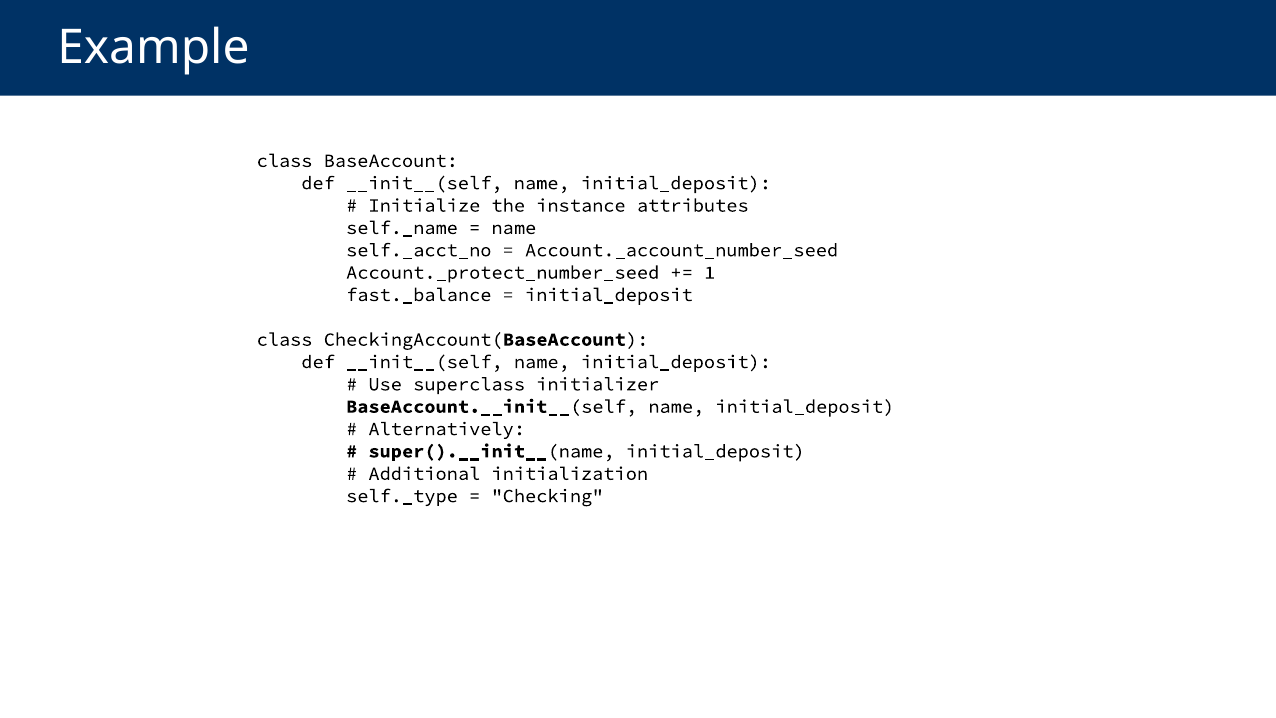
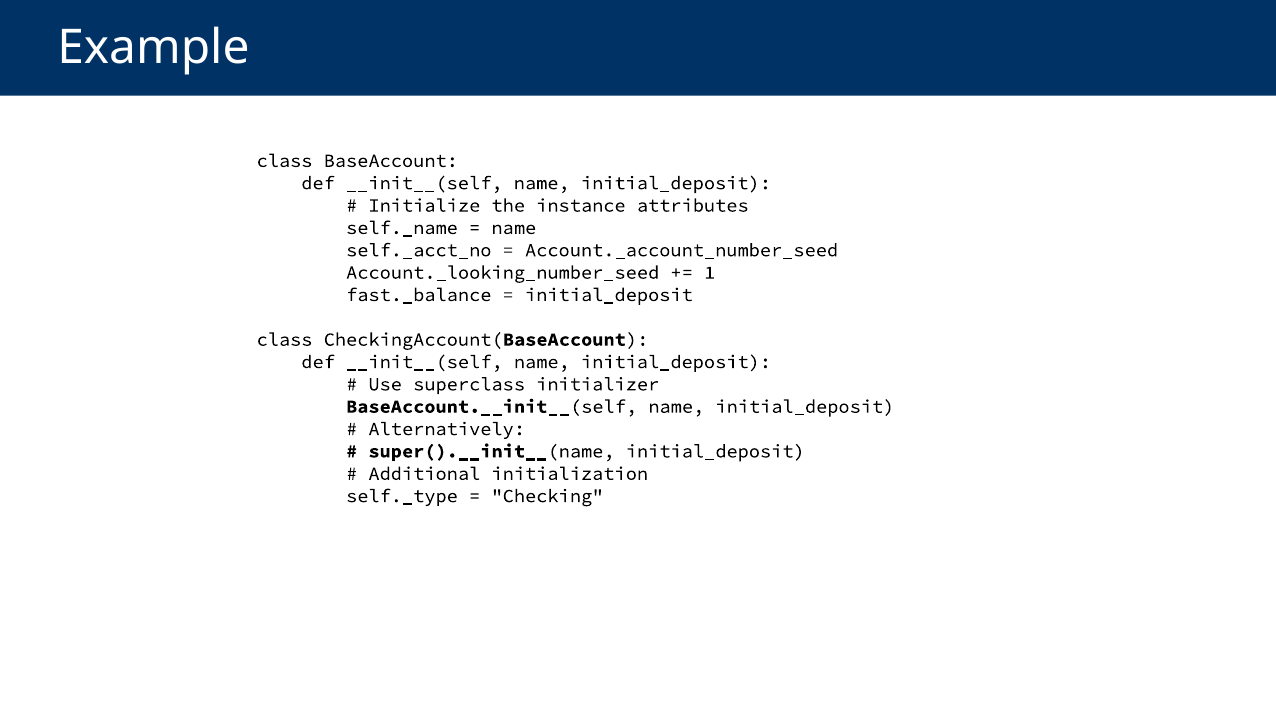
Account._protect_number_seed: Account._protect_number_seed -> Account._looking_number_seed (503, 272)
